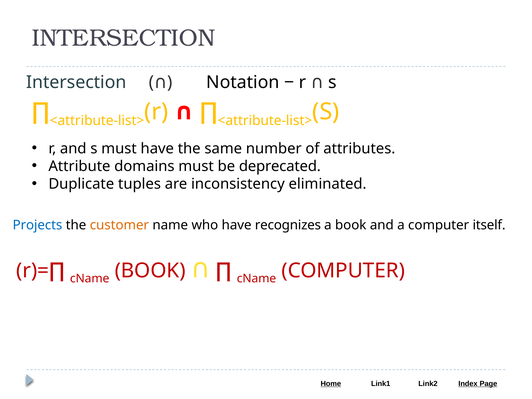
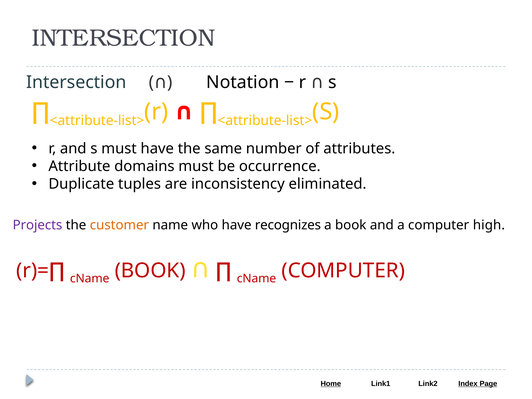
deprecated: deprecated -> occurrence (280, 166)
Projects colour: blue -> purple (37, 225)
itself: itself -> high (489, 225)
